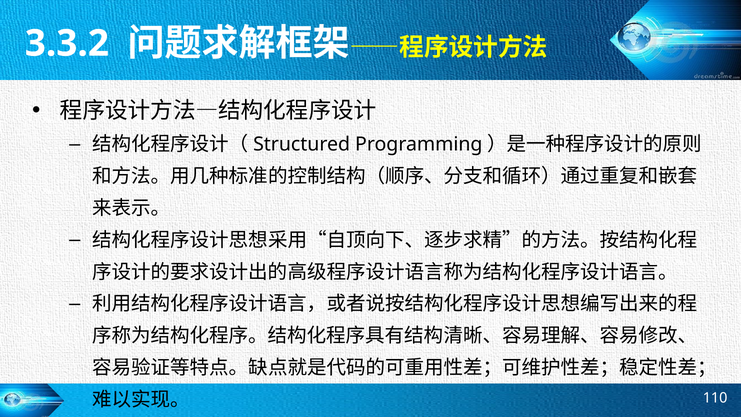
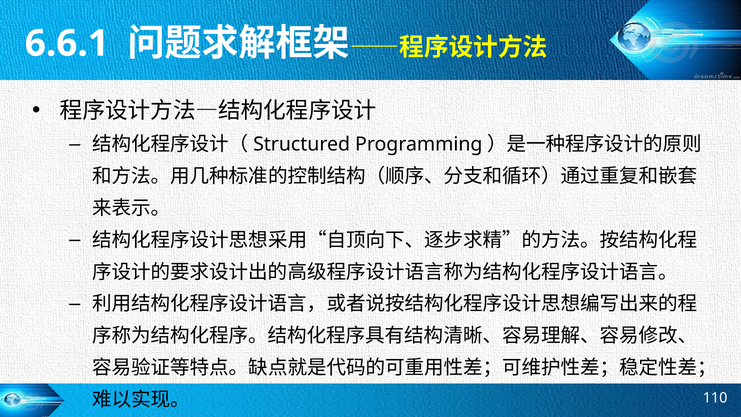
3.3.2: 3.3.2 -> 6.6.1 (67, 43)
